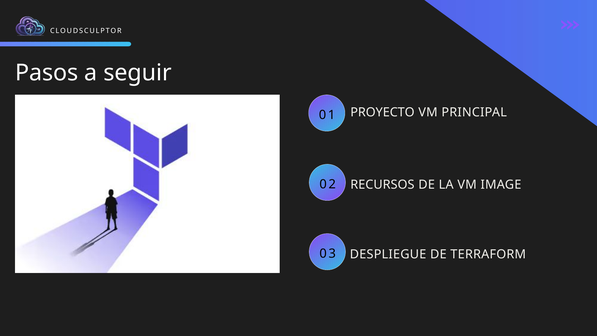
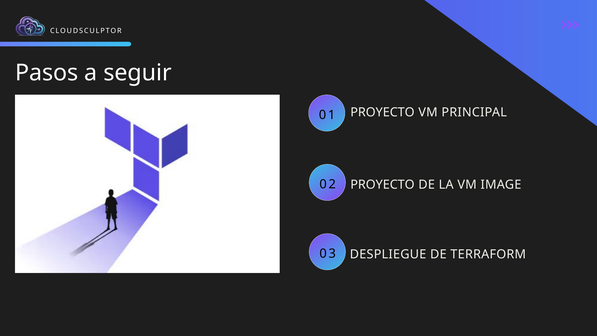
RECURSOS: RECURSOS -> PROYECTO (382, 185)
